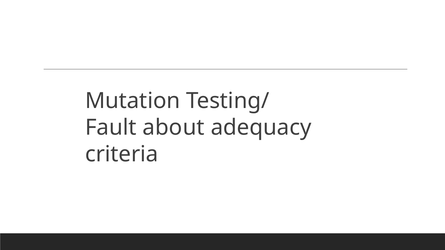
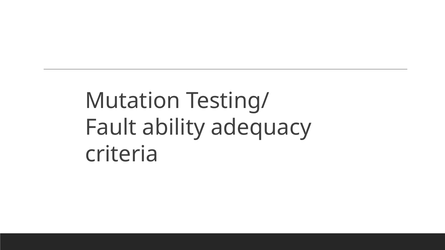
about: about -> ability (174, 128)
